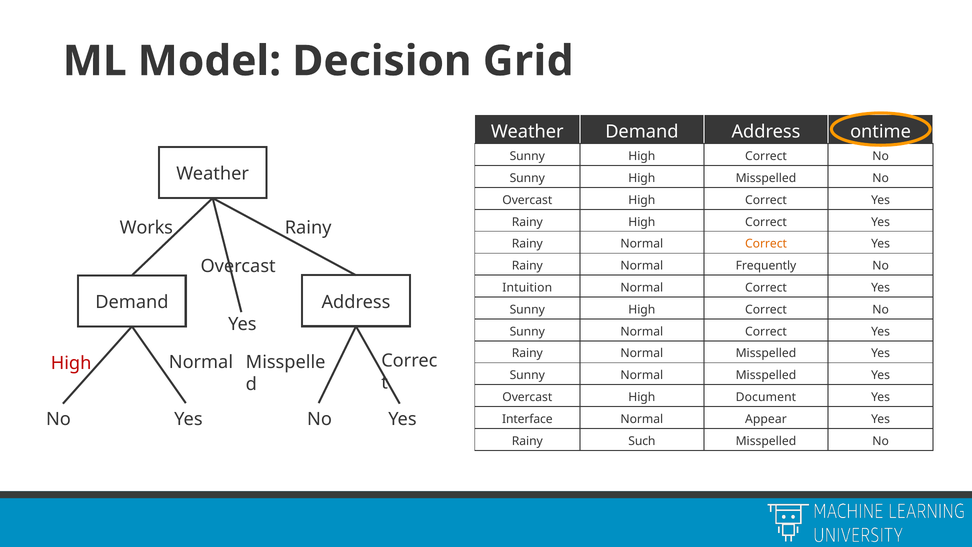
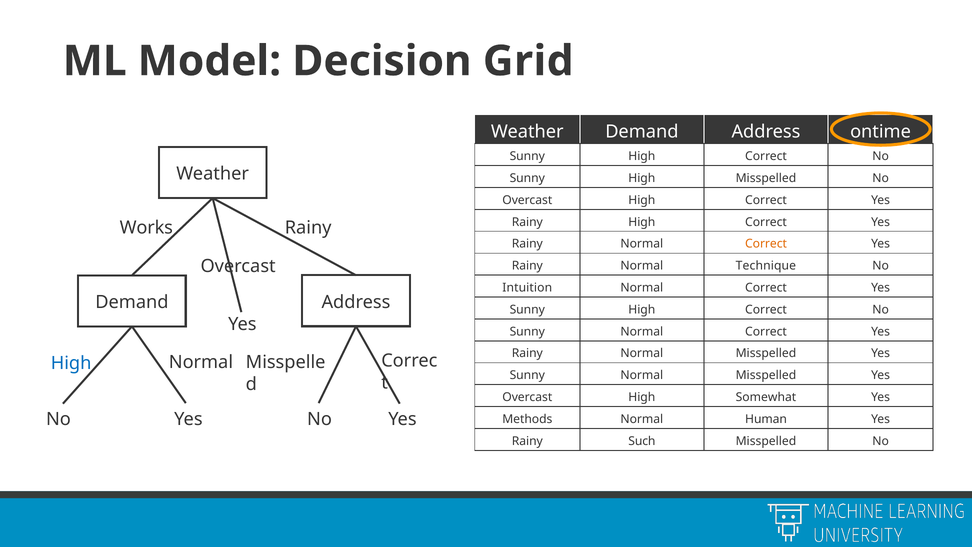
Frequently: Frequently -> Technique (766, 266)
High colour: red -> blue (71, 363)
Document: Document -> Somewhat (766, 397)
Interface: Interface -> Methods (527, 419)
Appear: Appear -> Human (766, 419)
